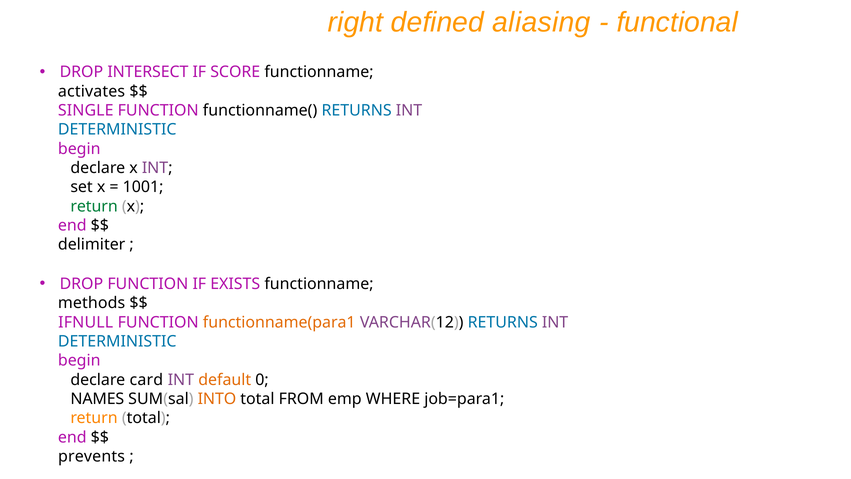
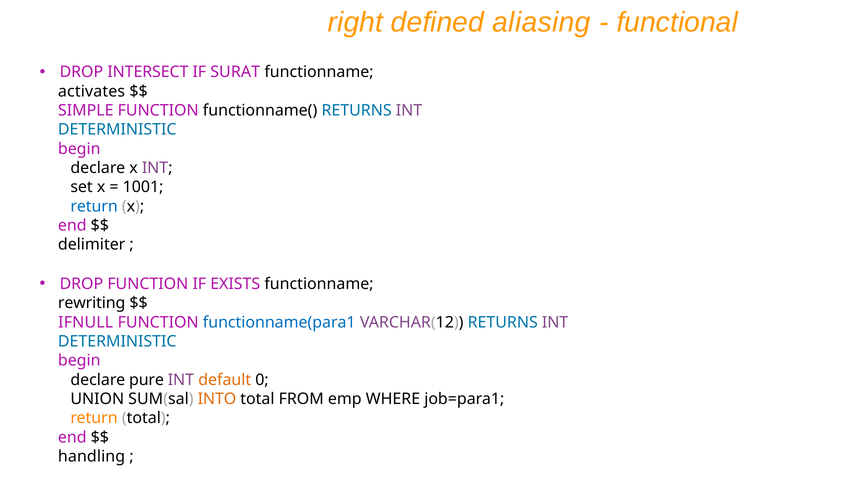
SCORE: SCORE -> SURAT (235, 72)
SINGLE: SINGLE -> SIMPLE (86, 110)
return colour: green -> blue (94, 206)
methods: methods -> rewriting (92, 303)
functionname(para1 colour: orange -> blue (279, 322)
card: card -> pure (147, 380)
NAMES: NAMES -> UNION (97, 399)
prevents: prevents -> handling (92, 456)
